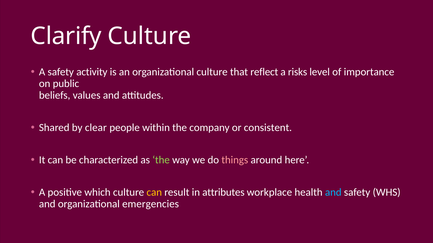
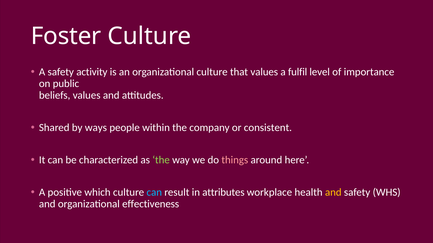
Clarify: Clarify -> Foster (66, 36)
that reflect: reflect -> values (264, 72)
risks: risks -> fulfil (298, 72)
clear: clear -> ways (96, 128)
can colour: yellow -> light blue (154, 193)
and colour: light blue -> yellow (333, 193)
emergencies: emergencies -> effectiveness (151, 204)
